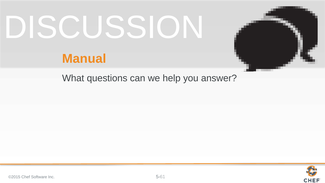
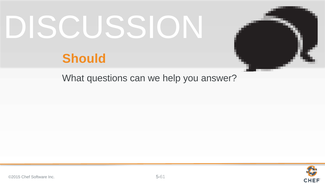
Manual: Manual -> Should (84, 59)
